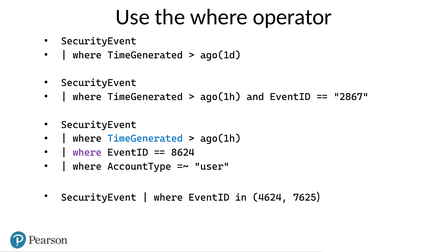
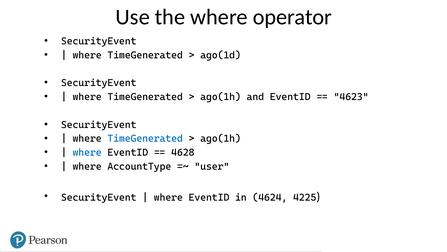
2867: 2867 -> 4623 (351, 97)
where colour: purple -> blue (87, 152)
8624: 8624 -> 4628 (183, 152)
7625: 7625 -> 4225 (305, 197)
